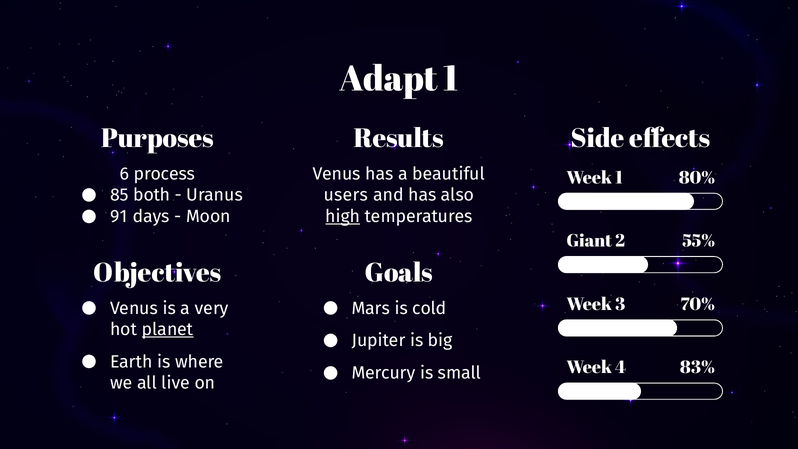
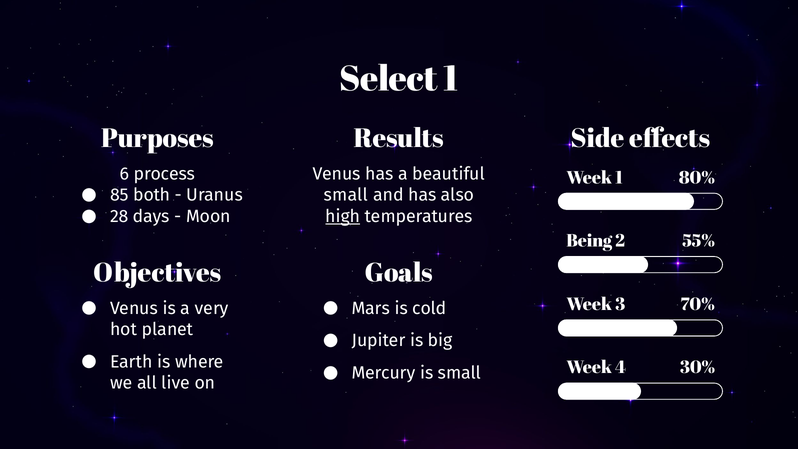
Adapt: Adapt -> Select (388, 79)
users: users -> small (346, 195)
91: 91 -> 28 (119, 216)
Giant: Giant -> Being (589, 241)
planet underline: present -> none (168, 329)
83%: 83% -> 30% (698, 368)
